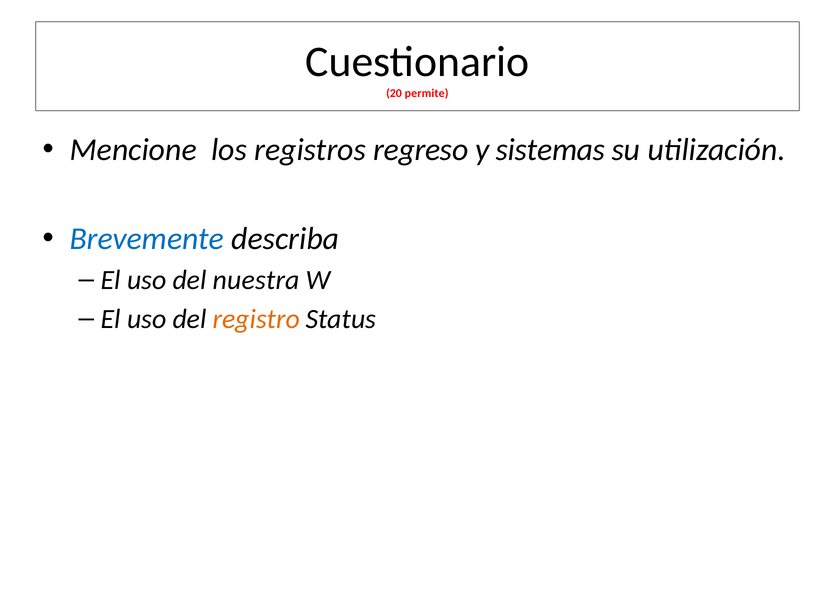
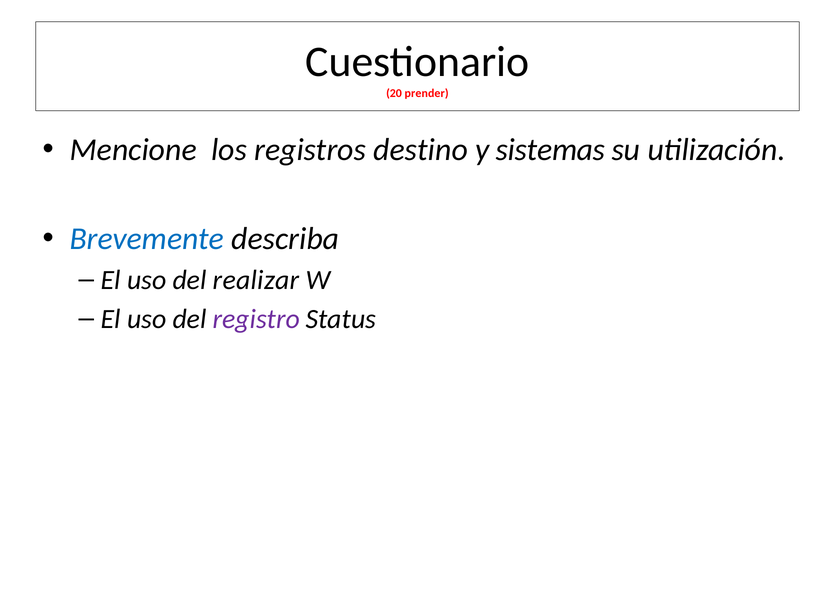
permite: permite -> prender (427, 93)
regreso: regreso -> destino (421, 150)
nuestra: nuestra -> realizar (256, 280)
registro colour: orange -> purple (256, 319)
